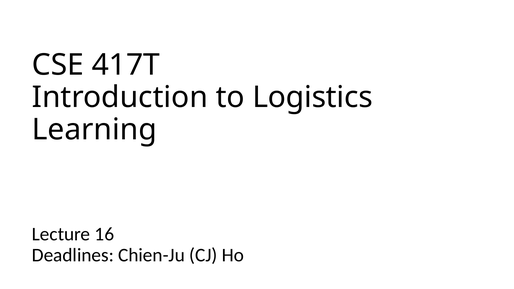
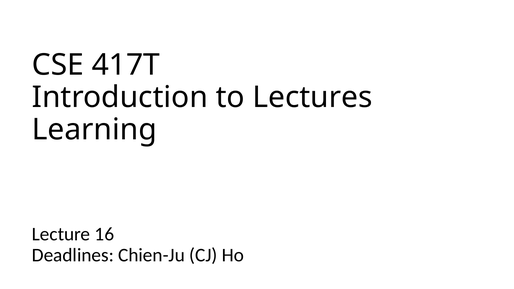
Logistics: Logistics -> Lectures (312, 97)
